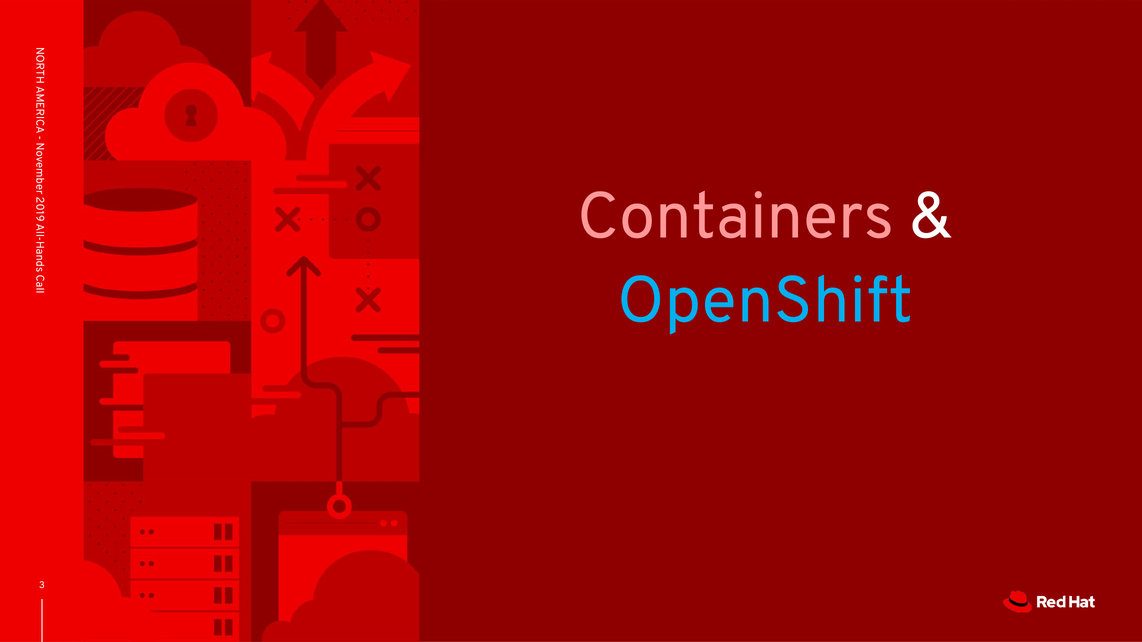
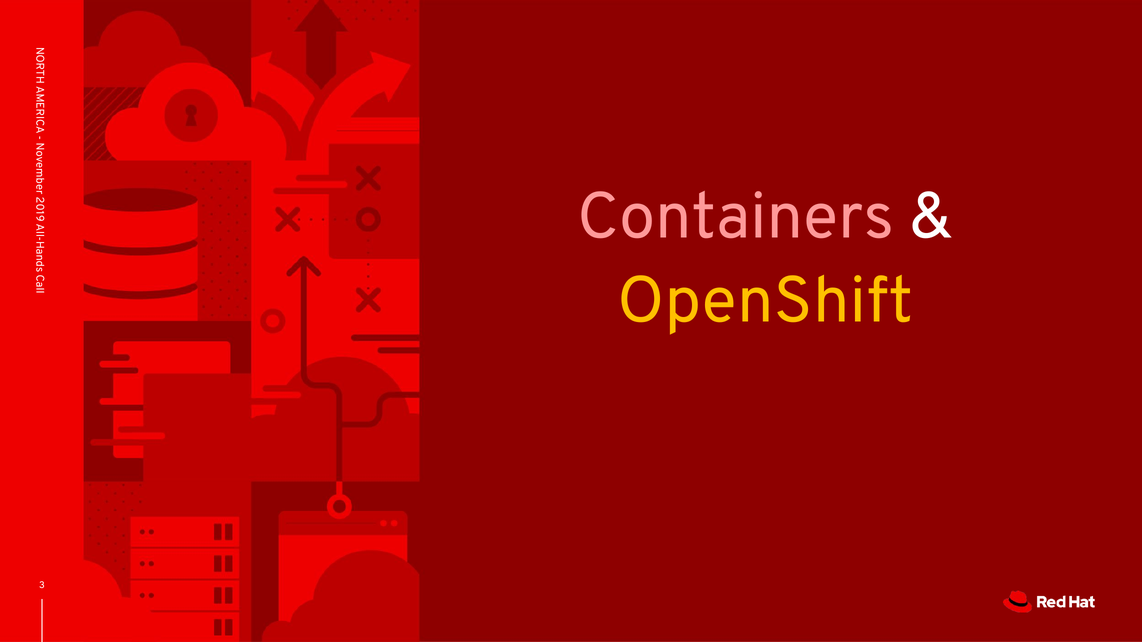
OpenShift colour: light blue -> yellow (765, 301)
